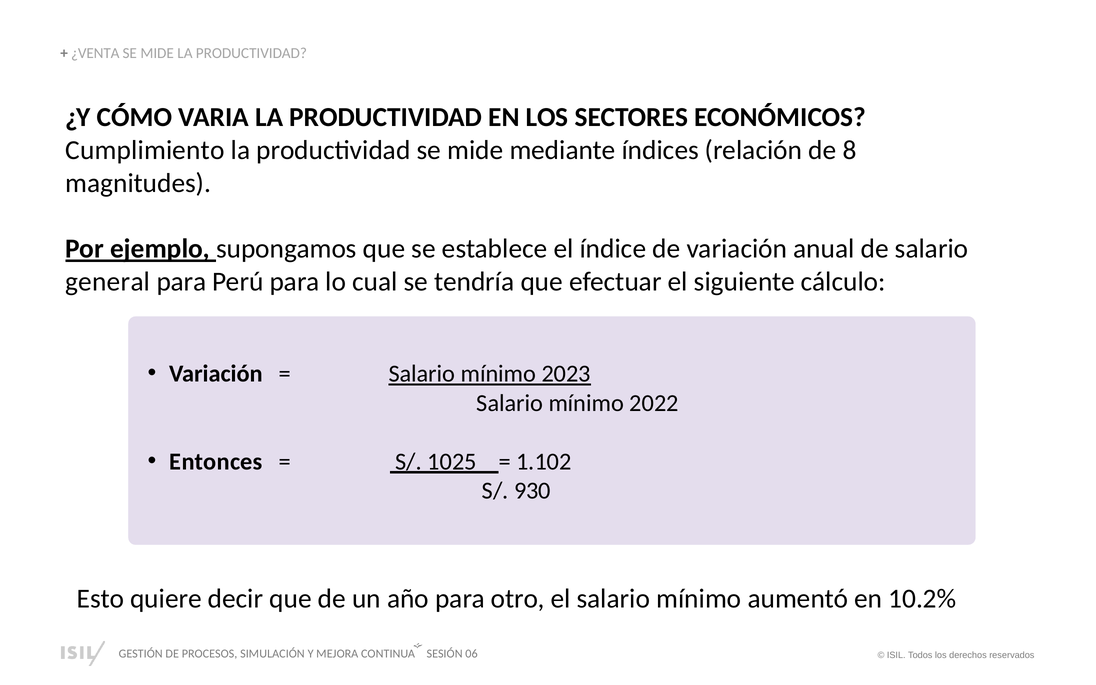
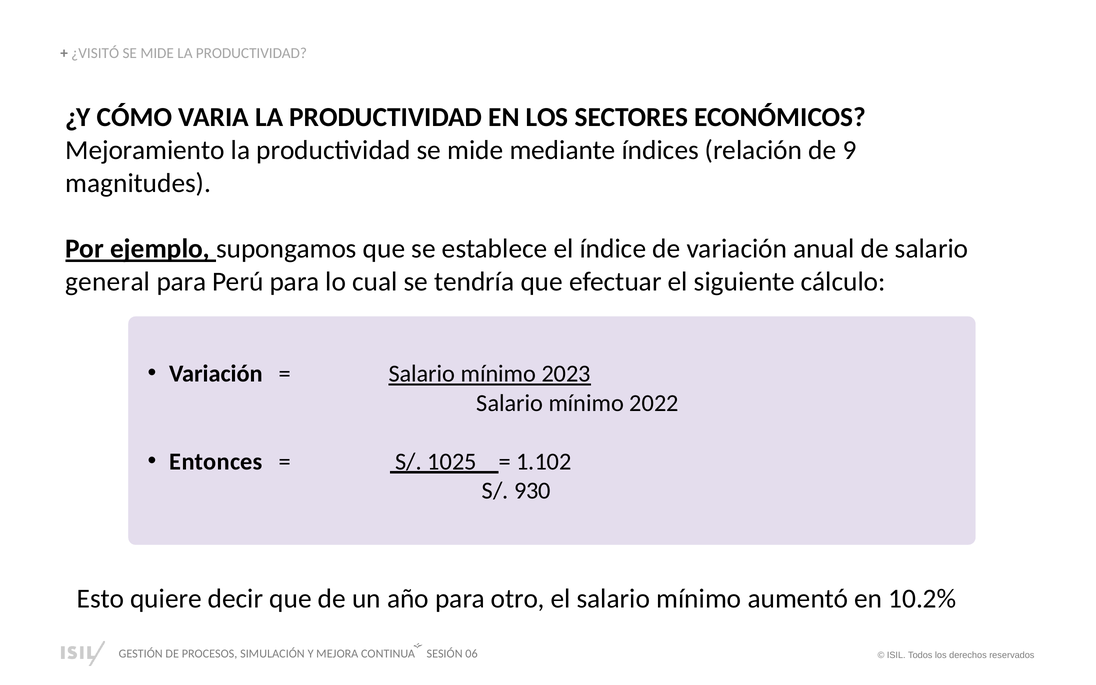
¿VENTA: ¿VENTA -> ¿VISITÓ (95, 53)
Cumplimiento: Cumplimiento -> Mejoramiento (145, 150)
8: 8 -> 9 (849, 150)
